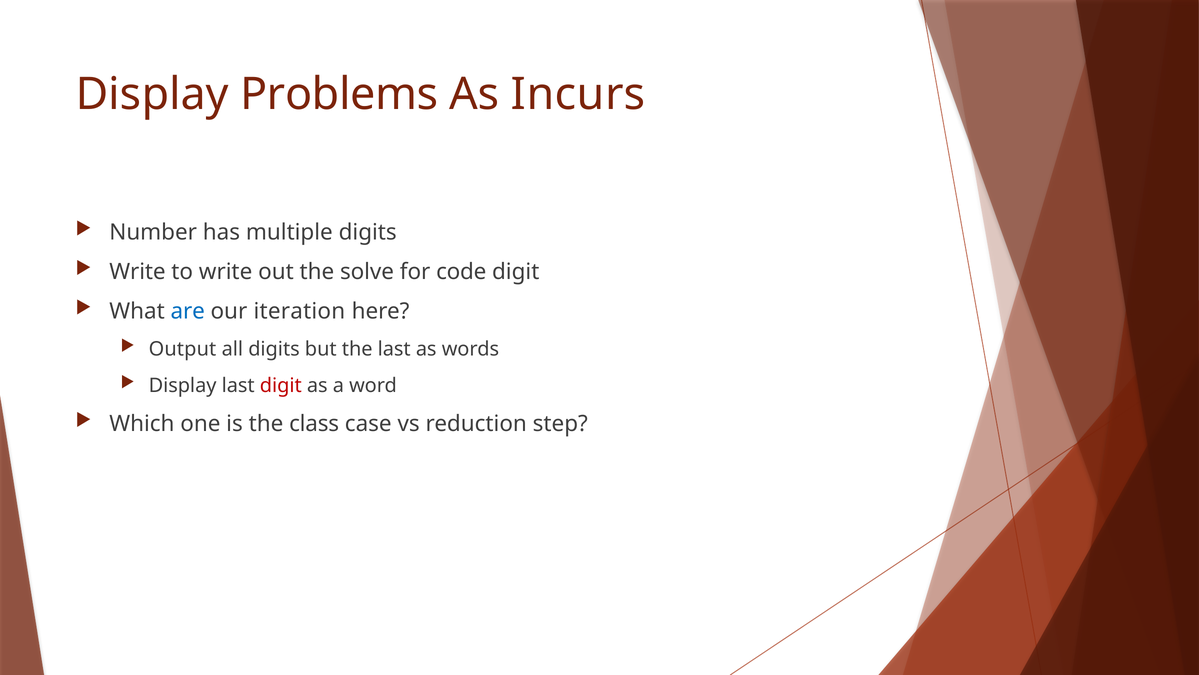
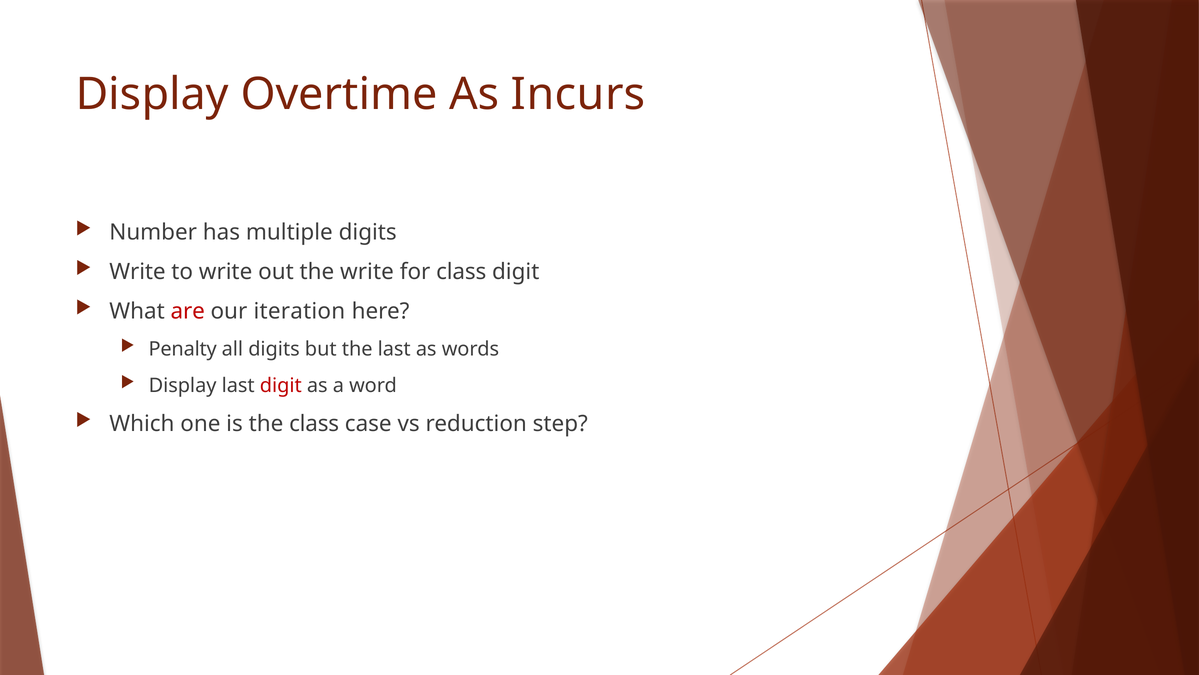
Problems: Problems -> Overtime (339, 95)
the solve: solve -> write (367, 272)
for code: code -> class (461, 272)
are colour: blue -> red (188, 311)
Output: Output -> Penalty (183, 349)
